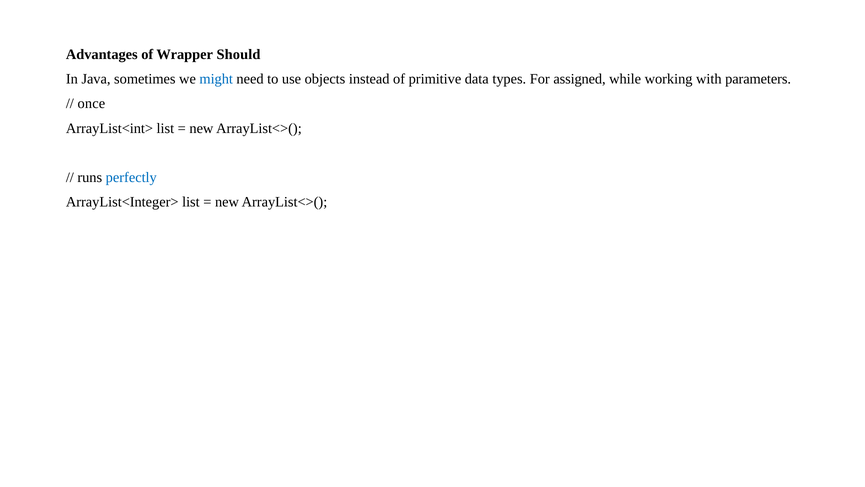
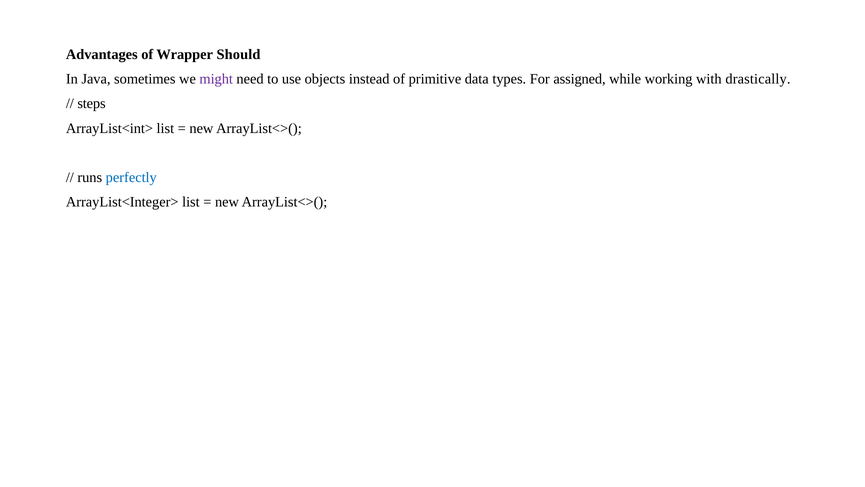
might colour: blue -> purple (216, 79)
parameters: parameters -> drastically (758, 79)
once: once -> steps (92, 104)
